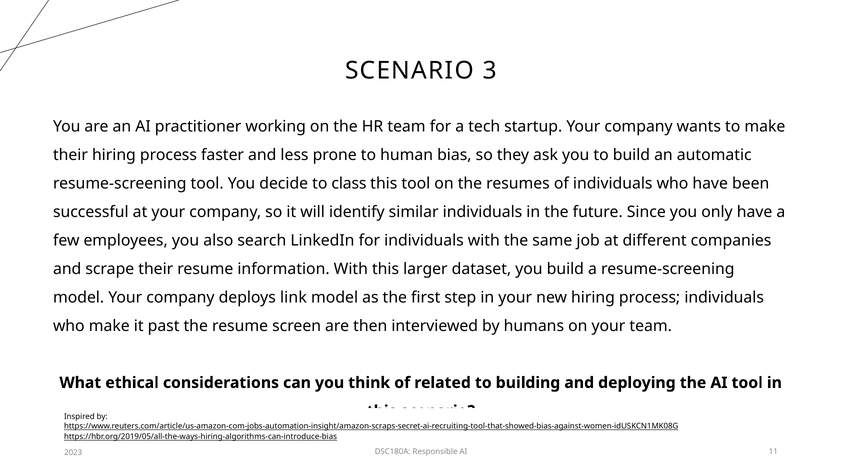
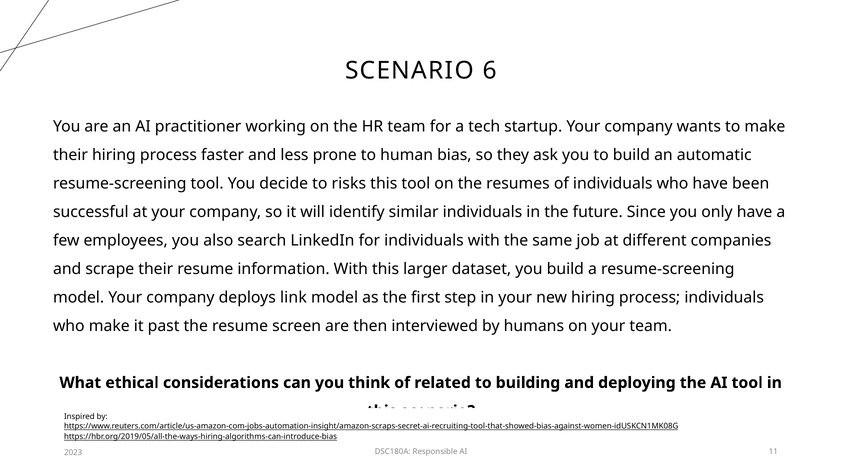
3: 3 -> 6 (490, 71)
class: class -> risks (349, 184)
